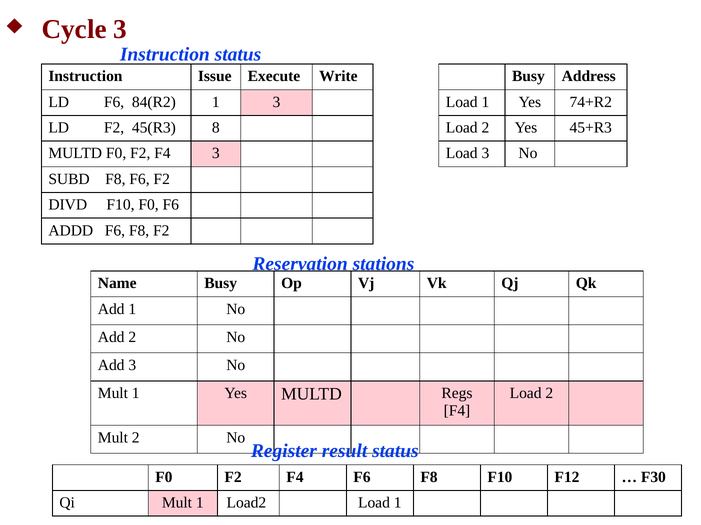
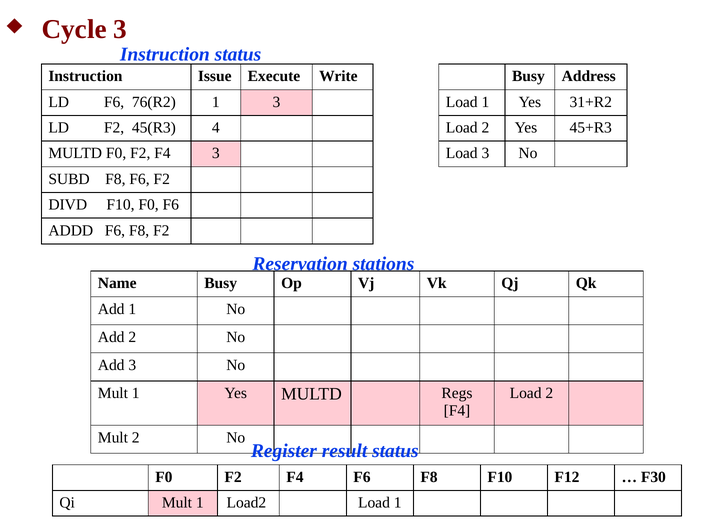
84(R2: 84(R2 -> 76(R2 (154, 102)
74+R2: 74+R2 -> 31+R2 (591, 102)
8: 8 -> 4 (216, 128)
